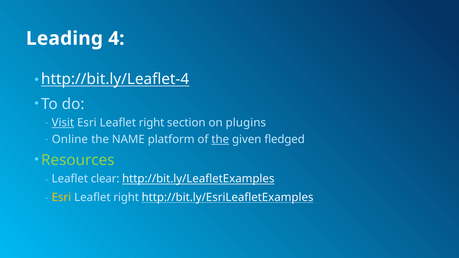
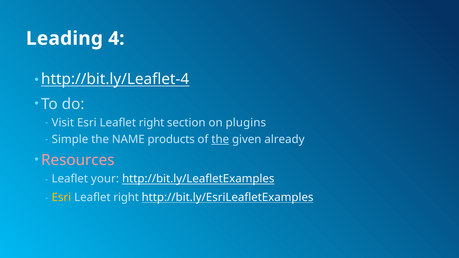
Visit underline: present -> none (63, 123)
Online: Online -> Simple (70, 140)
platform: platform -> products (171, 140)
fledged: fledged -> already (284, 140)
Resources colour: light green -> pink (78, 160)
clear: clear -> your (105, 179)
